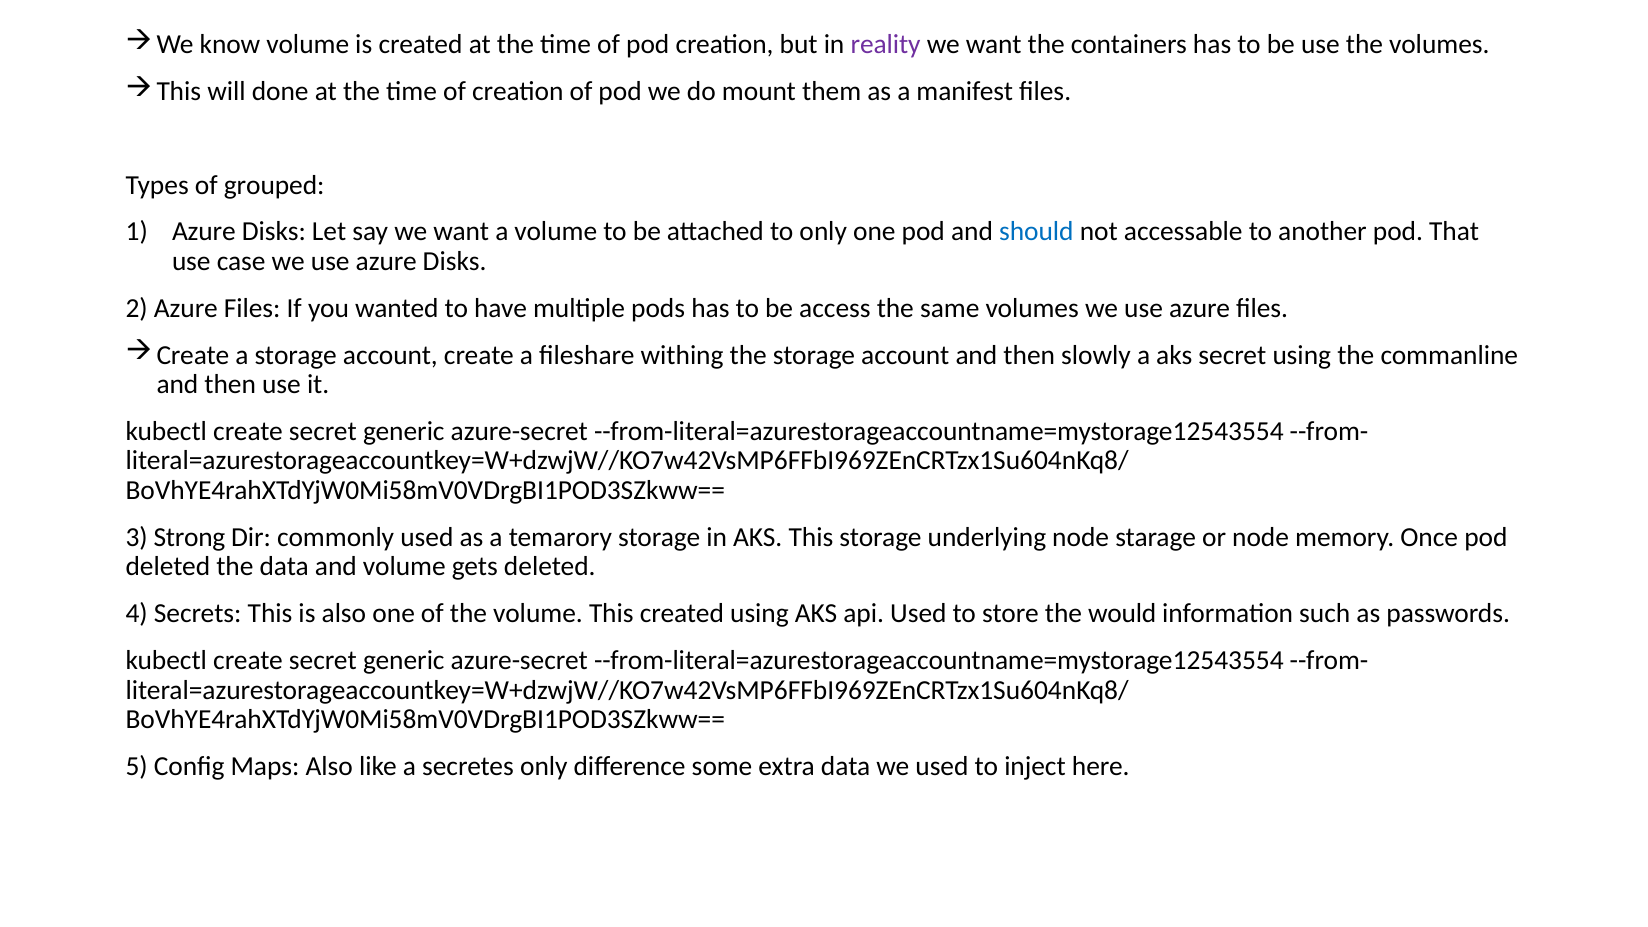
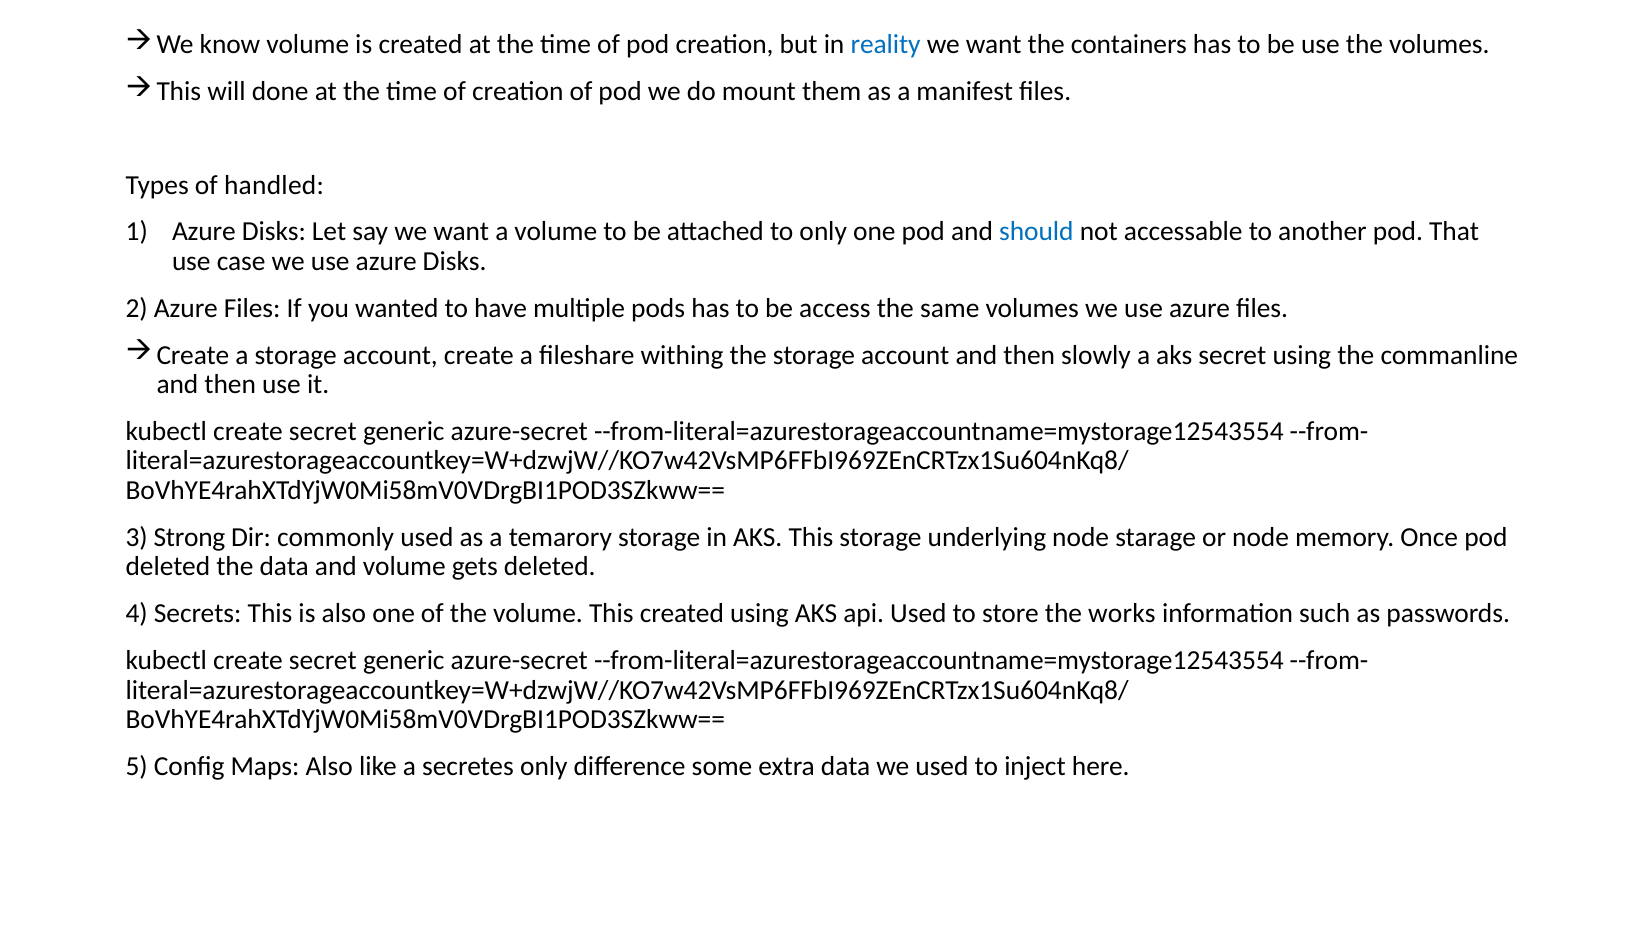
reality colour: purple -> blue (886, 45)
grouped: grouped -> handled (274, 185)
would: would -> works (1122, 614)
